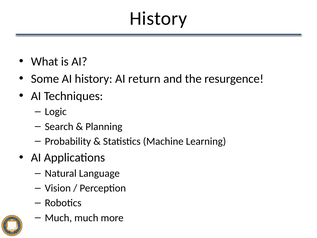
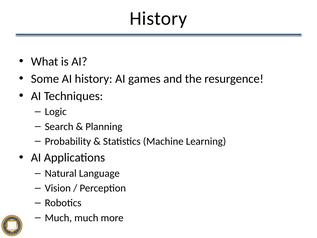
return: return -> games (144, 79)
